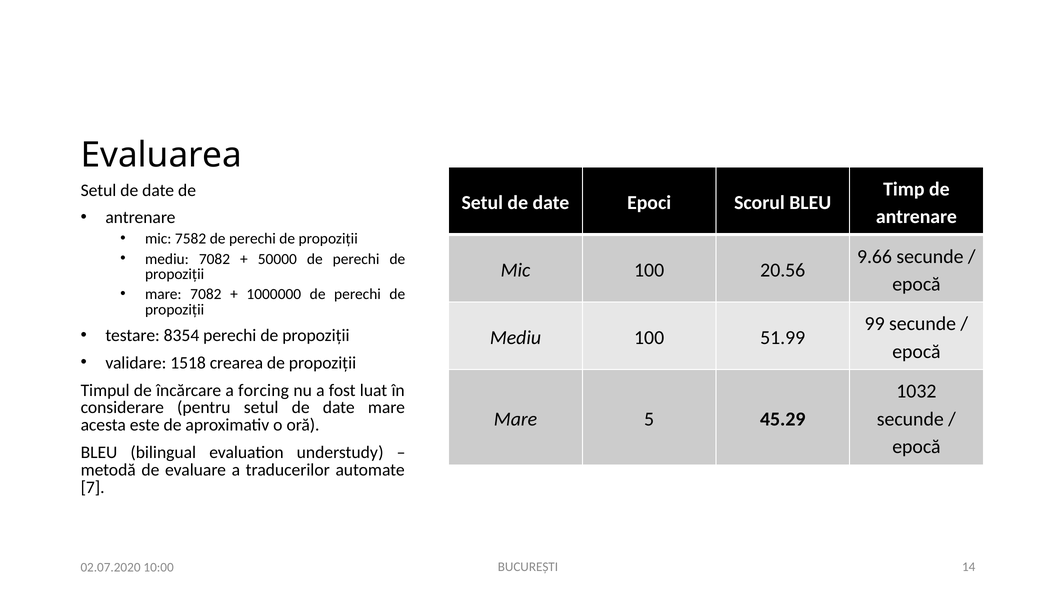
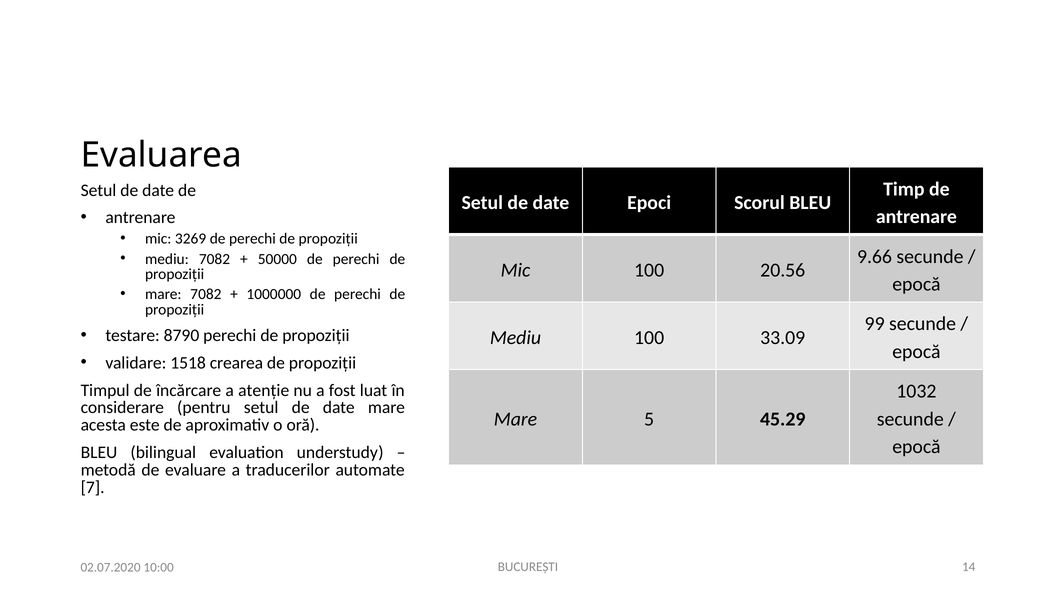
7582: 7582 -> 3269 (191, 239)
8354: 8354 -> 8790 (181, 336)
51.99: 51.99 -> 33.09 (783, 338)
forcing: forcing -> atenție (264, 390)
